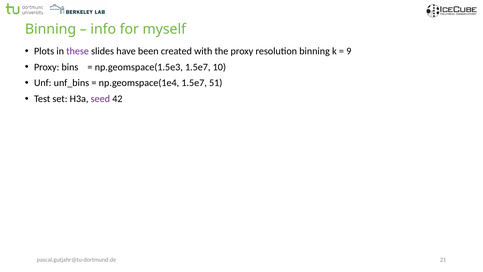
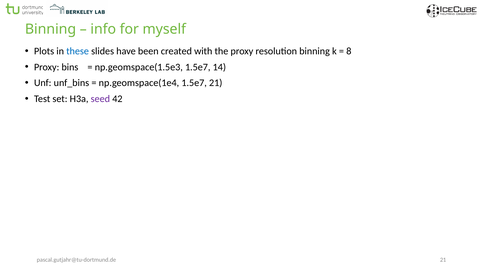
these colour: purple -> blue (78, 51)
9: 9 -> 8 (349, 51)
10: 10 -> 14 (219, 67)
1.5e7 51: 51 -> 21 (216, 83)
